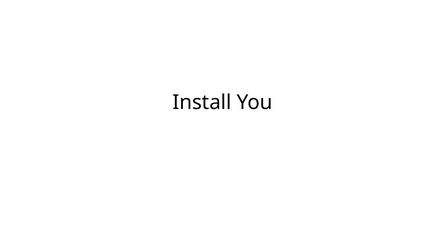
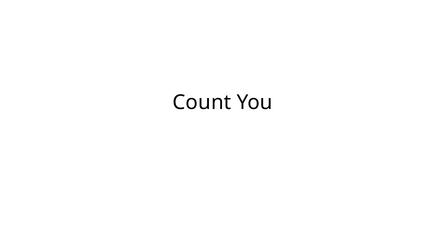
Install: Install -> Count (202, 103)
